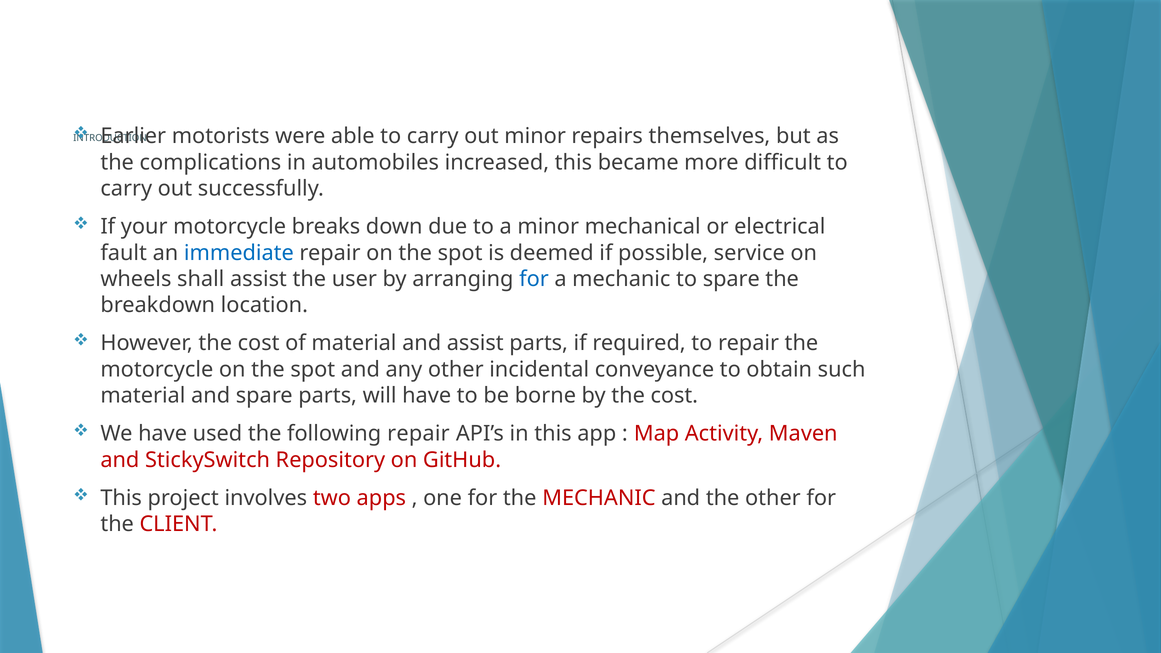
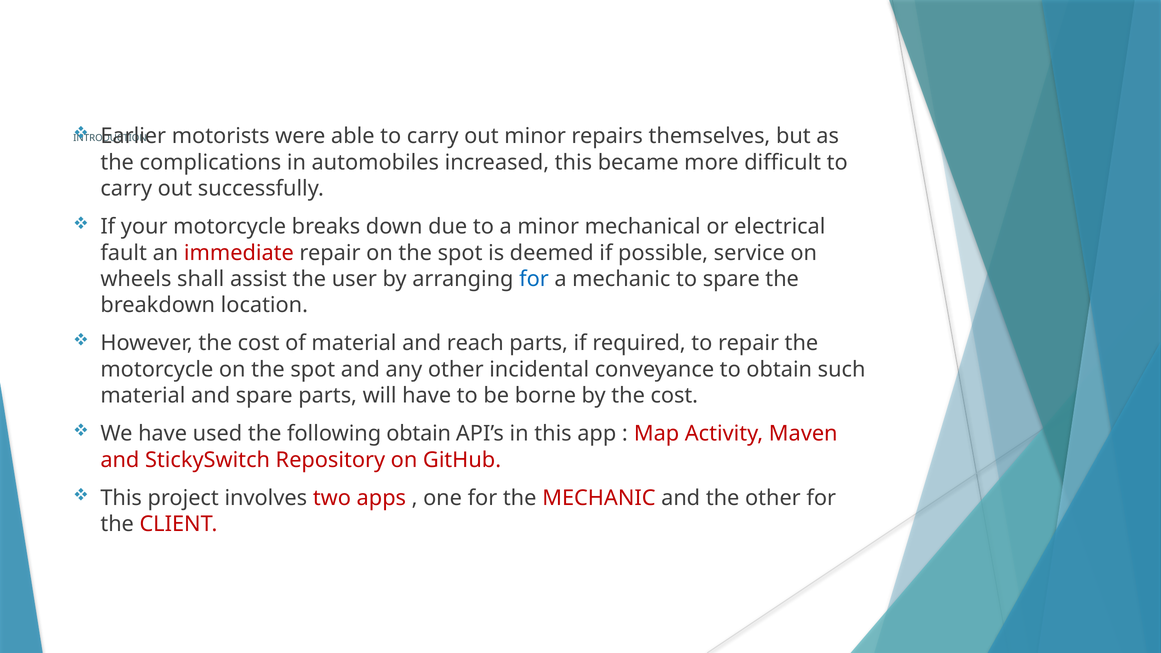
immediate colour: blue -> red (239, 253)
and assist: assist -> reach (475, 343)
following repair: repair -> obtain (419, 434)
